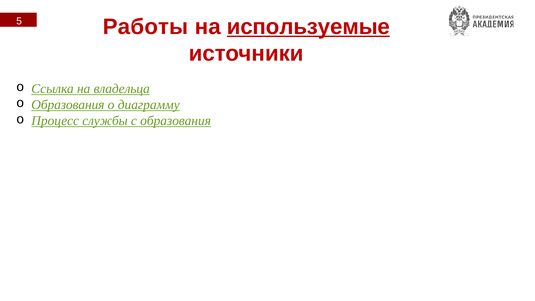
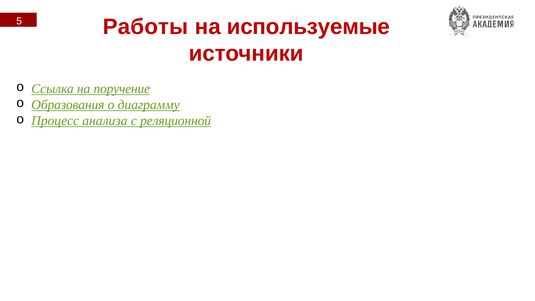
используемые underline: present -> none (308, 27)
владельца: владельца -> поручение (122, 89)
службы: службы -> анализа (105, 121)
с образования: образования -> реляционной (176, 121)
